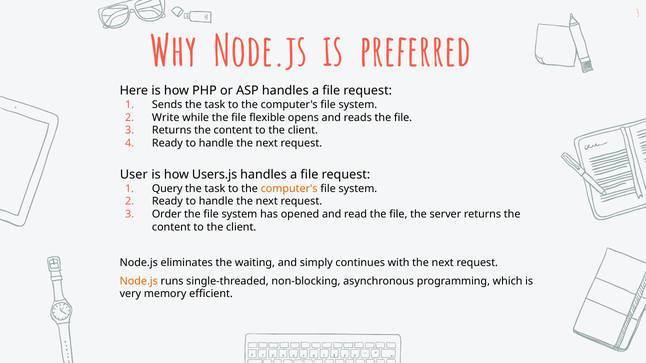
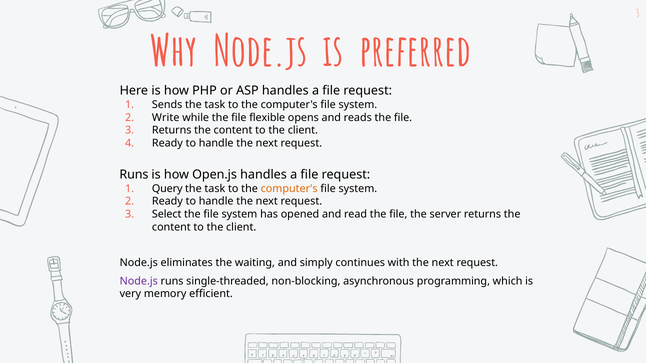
User: User -> Runs (134, 175)
Users.js: Users.js -> Open.js (215, 175)
Order: Order -> Select (167, 215)
Node.js colour: orange -> purple (139, 281)
